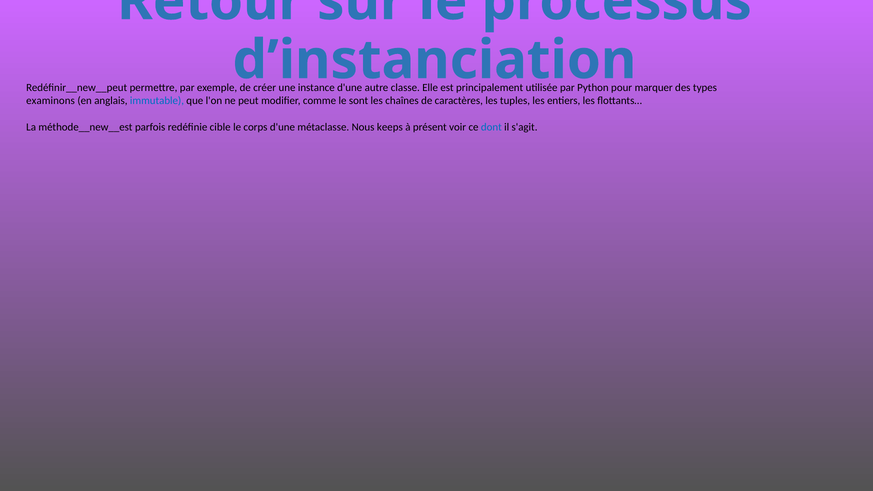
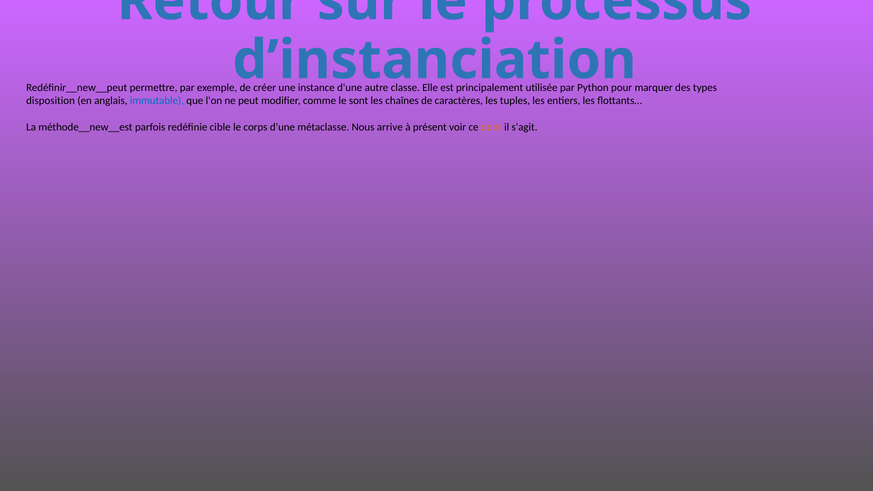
examinons: examinons -> disposition (51, 101)
keeps: keeps -> arrive (390, 127)
dont colour: blue -> orange (491, 127)
